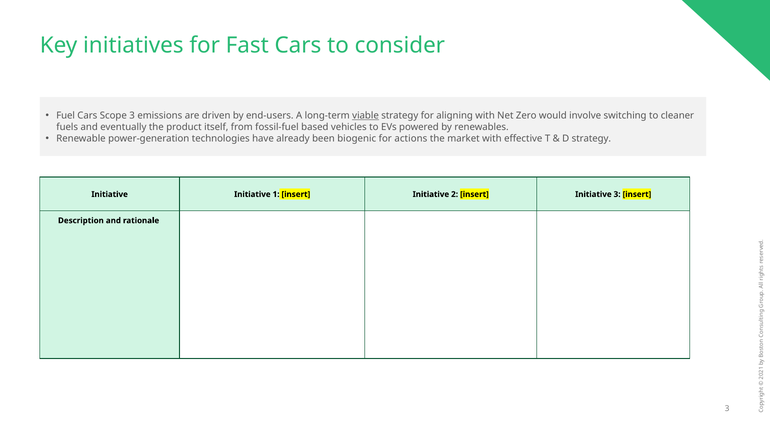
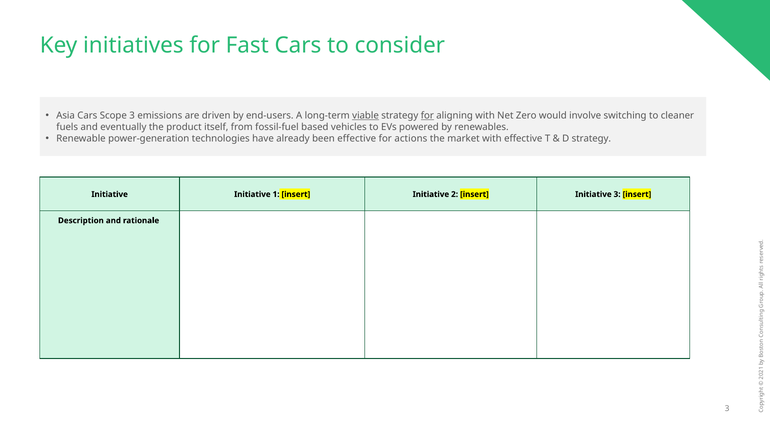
Fuel: Fuel -> Asia (66, 116)
for underline: none -> present (427, 116)
been biogenic: biogenic -> effective (357, 139)
